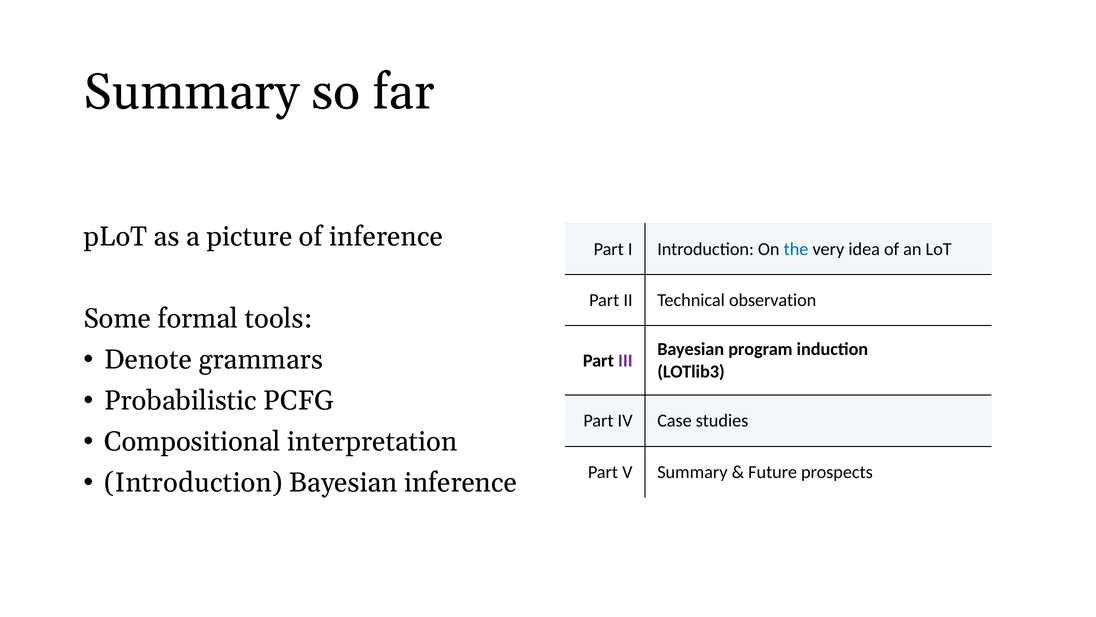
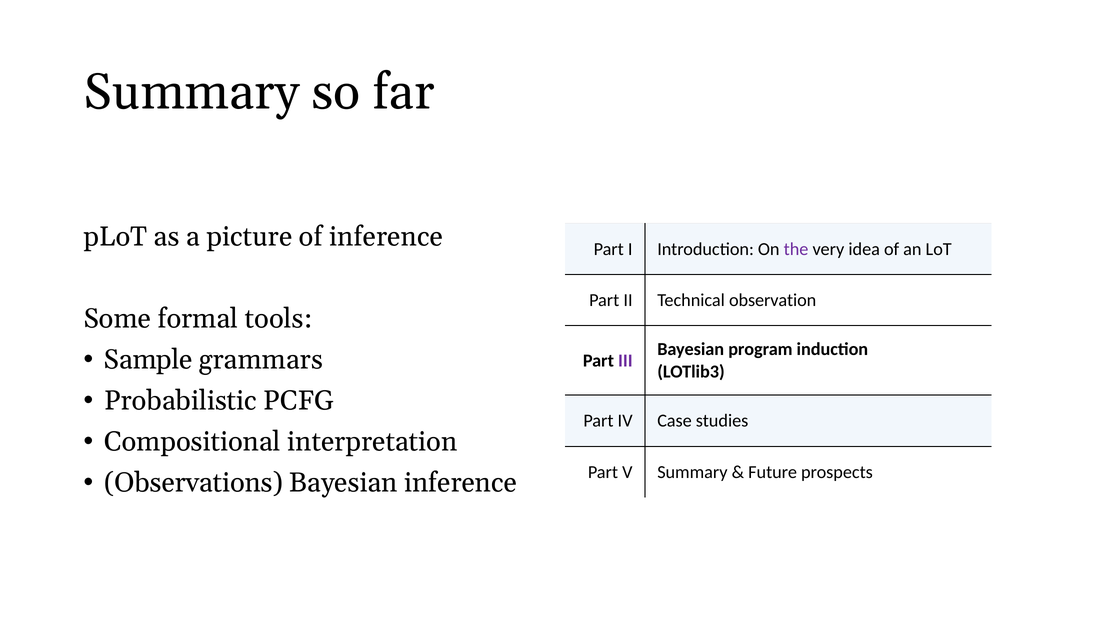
the colour: blue -> purple (796, 249)
Denote: Denote -> Sample (148, 360)
Introduction: Introduction -> Observations (193, 483)
